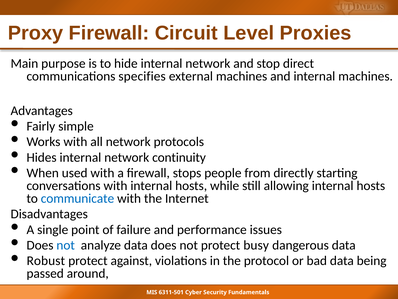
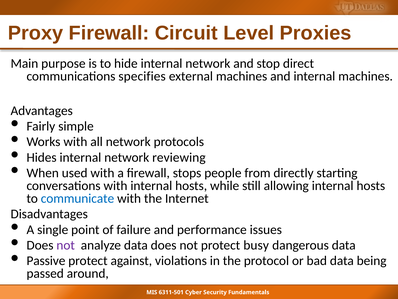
continuity: continuity -> reviewing (179, 157)
not colour: blue -> purple (66, 245)
Robust: Robust -> Passive (46, 260)
